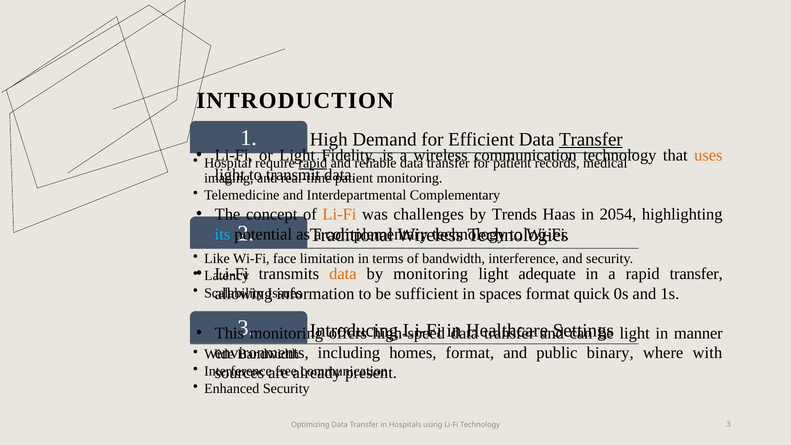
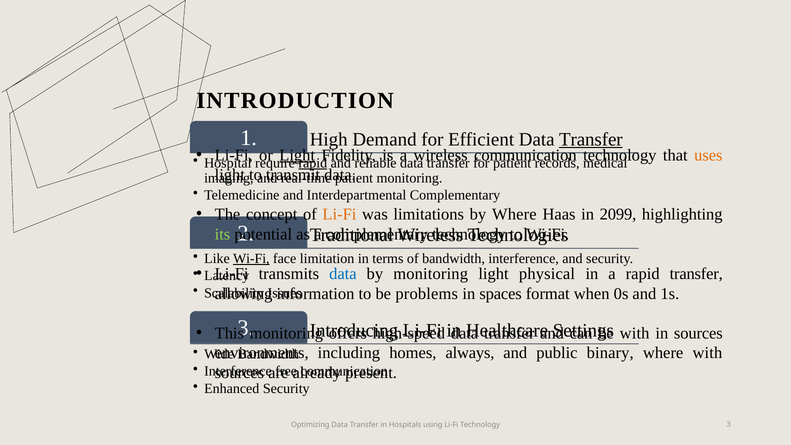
Light underline: none -> present (297, 155)
challenges: challenges -> limitations (429, 214)
by Trends: Trends -> Where (514, 214)
2054: 2054 -> 2099 (618, 214)
its colour: light blue -> light green (222, 234)
Wi-Fi underline: none -> present (251, 258)
data colour: orange -> blue (343, 274)
adequate: adequate -> physical (547, 274)
sufficient: sufficient -> problems (427, 294)
quick: quick -> when (592, 294)
light: light -> with (635, 333)
in manner: manner -> sources (698, 333)
homes format: format -> always (470, 353)
